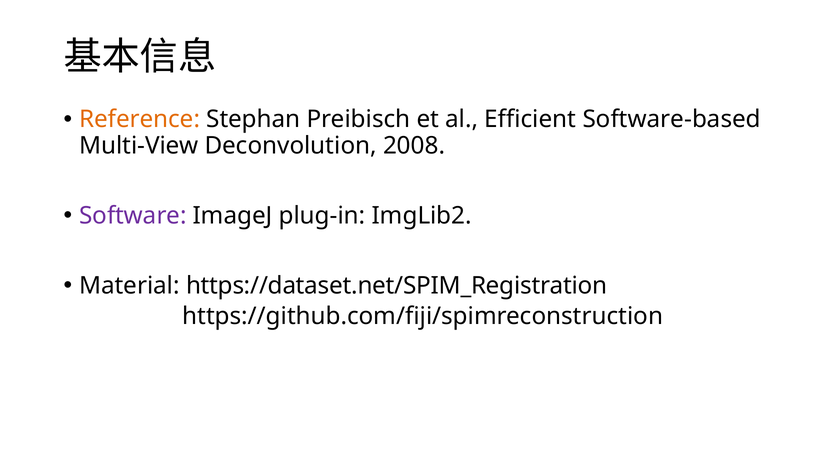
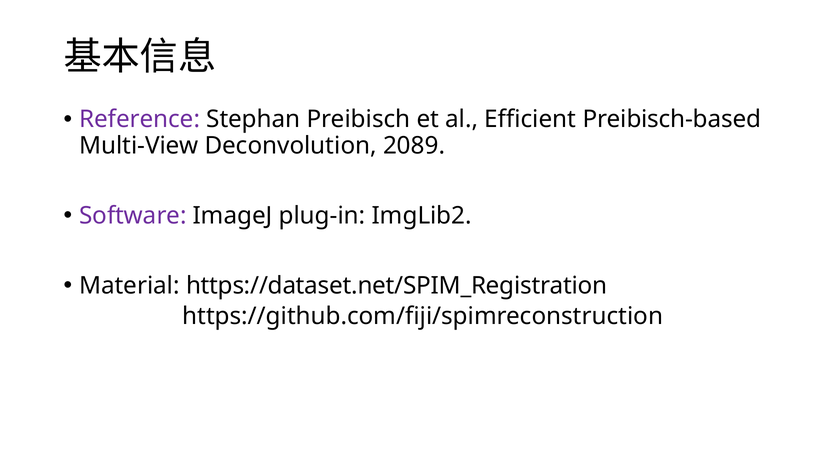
Reference colour: orange -> purple (140, 119)
Software-based: Software-based -> Preibisch-based (672, 119)
2008: 2008 -> 2089 (414, 146)
